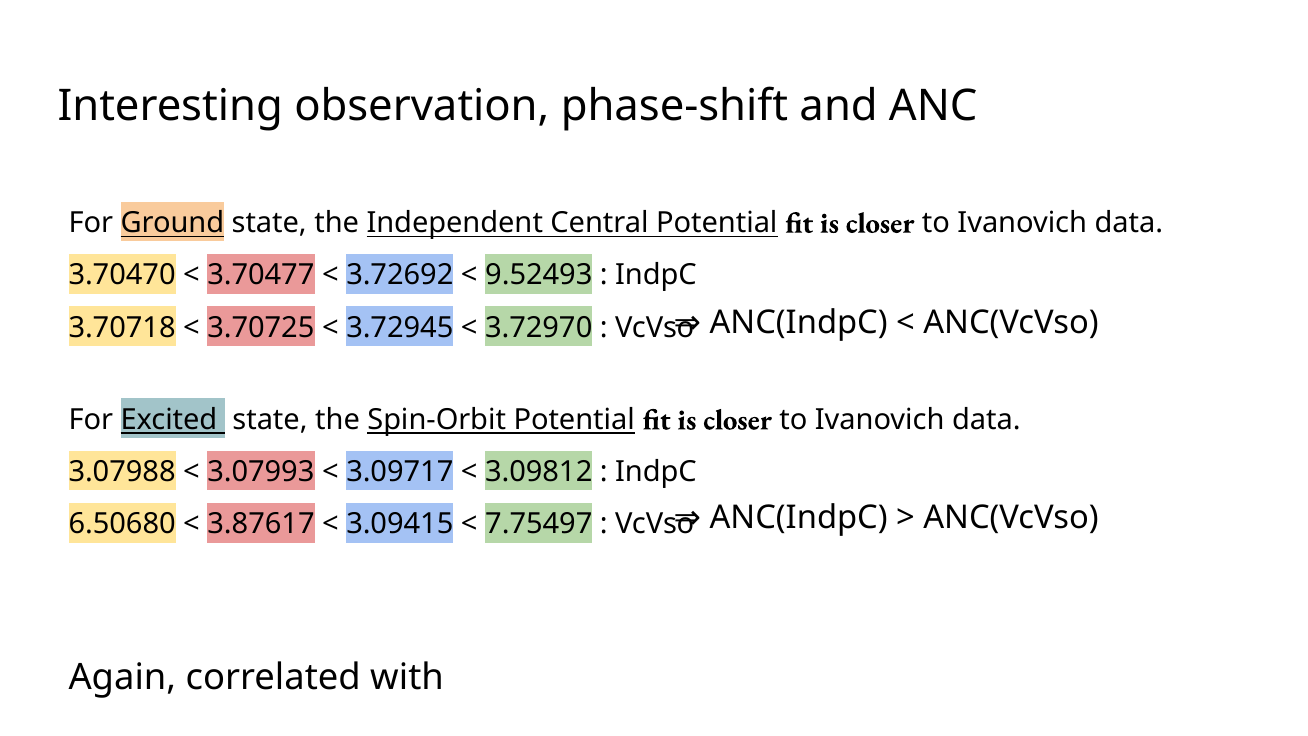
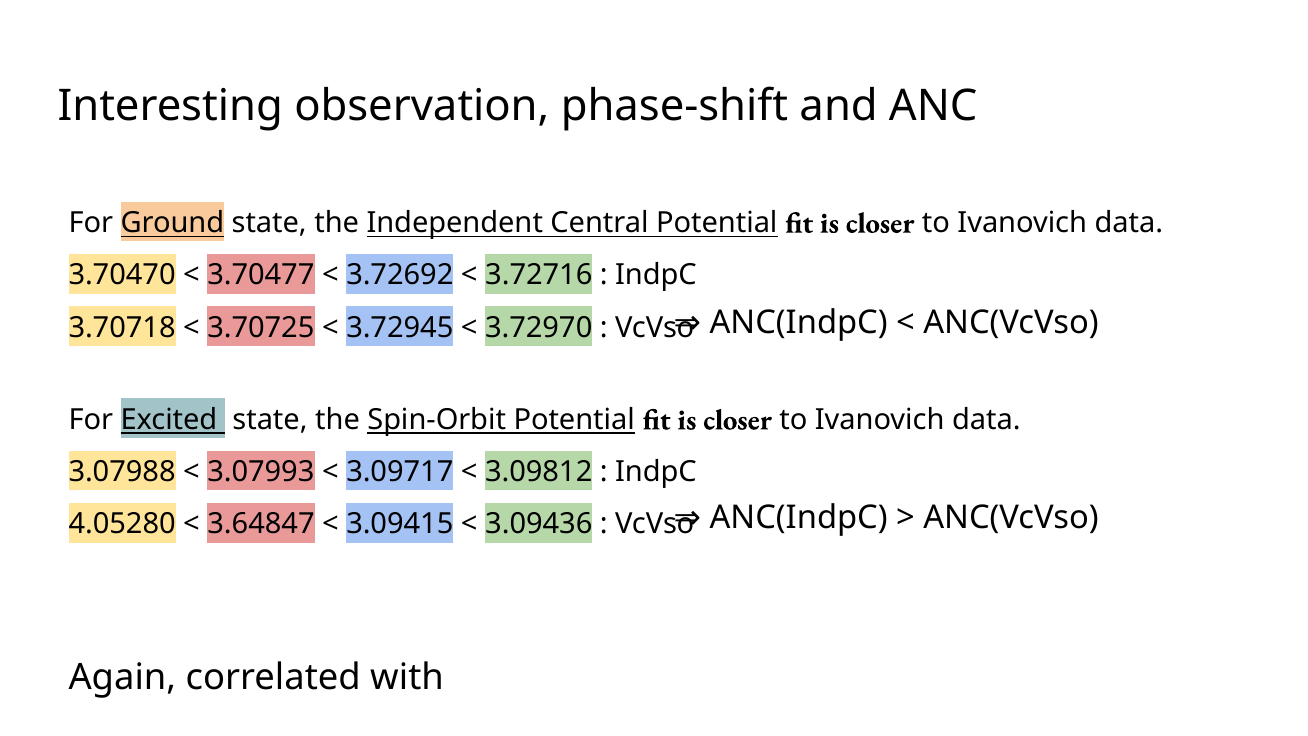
9.52493: 9.52493 -> 3.72716 (539, 275)
6.50680: 6.50680 -> 4.05280 (122, 524)
3.87617: 3.87617 -> 3.64847 (261, 524)
7.75497: 7.75497 -> 3.09436 (539, 524)
